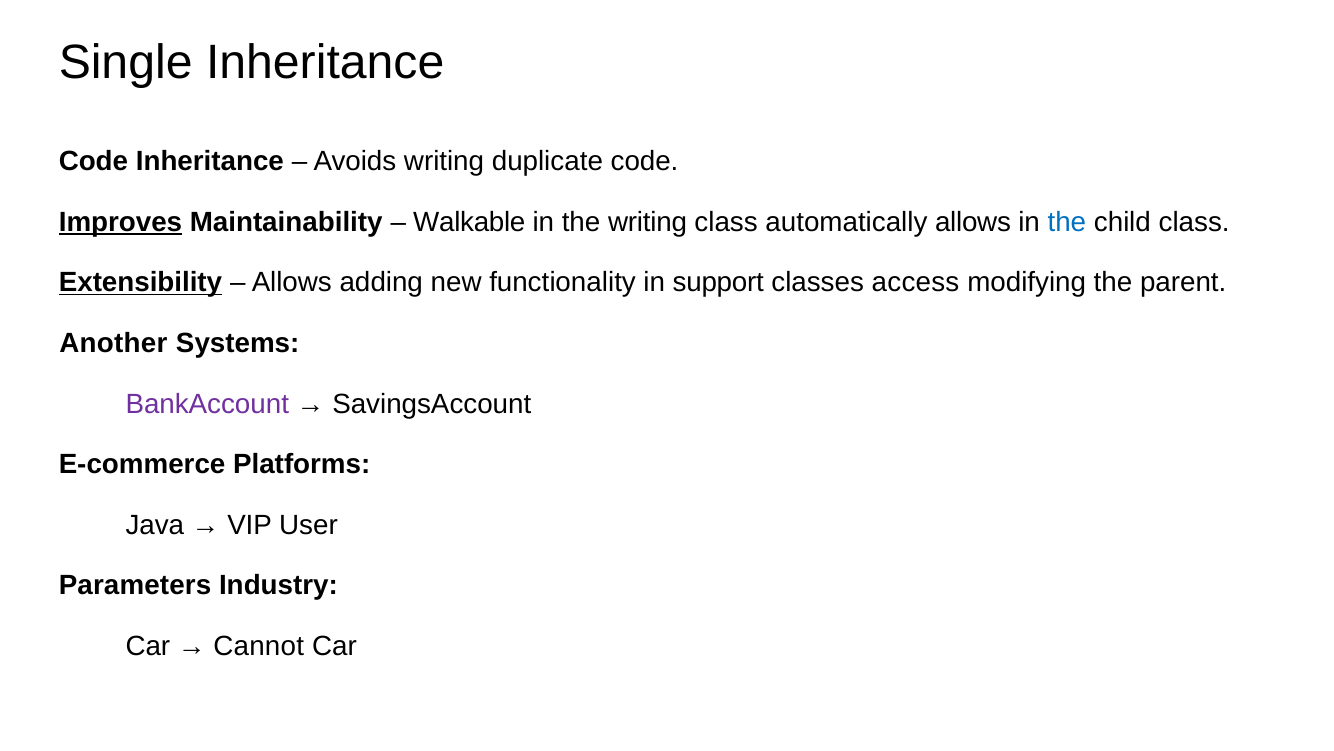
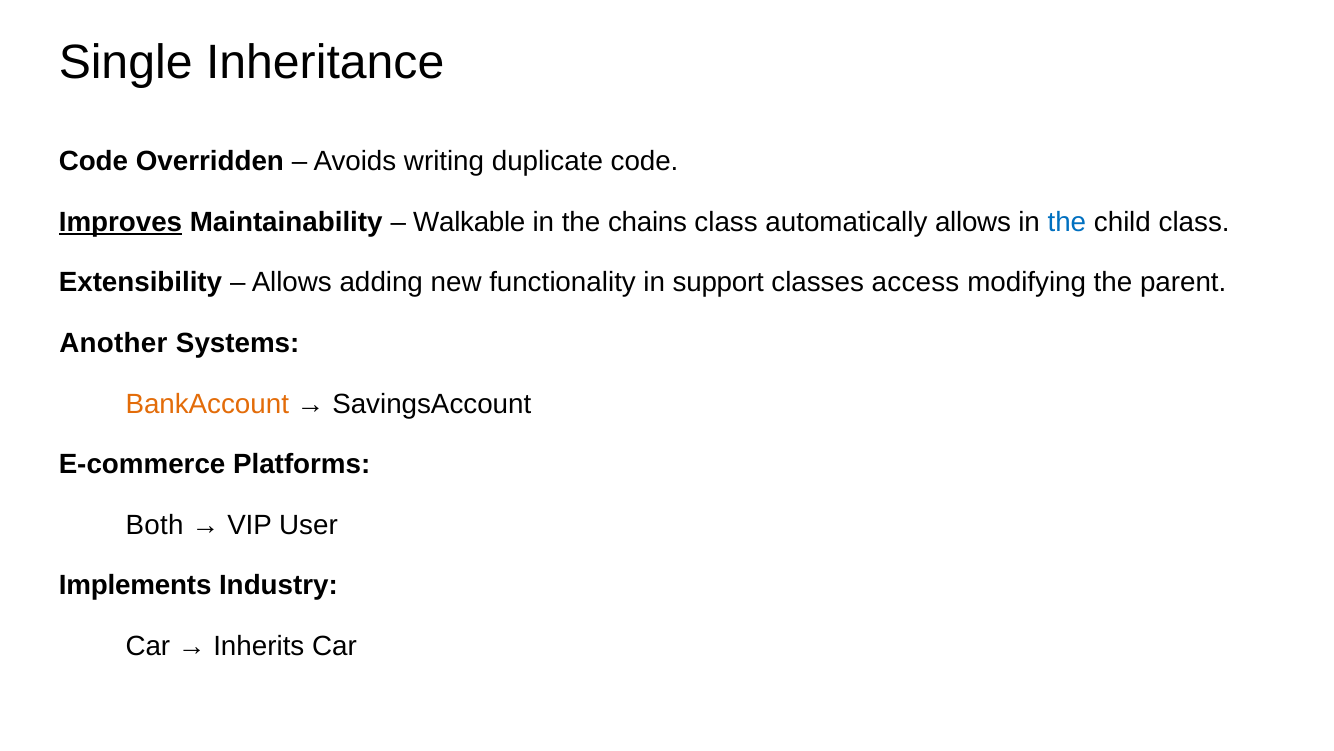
Code Inheritance: Inheritance -> Overridden (210, 161)
the writing: writing -> chains (648, 222)
Extensibility underline: present -> none (140, 282)
BankAccount colour: purple -> orange (207, 404)
Java: Java -> Both (155, 525)
Parameters: Parameters -> Implements (135, 585)
Cannot: Cannot -> Inherits (259, 646)
